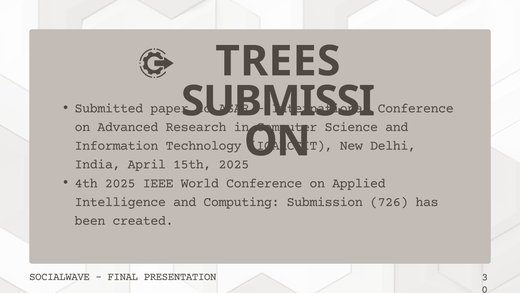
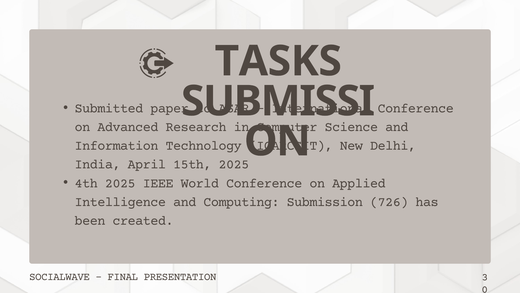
TREES: TREES -> TASKS (278, 61)
